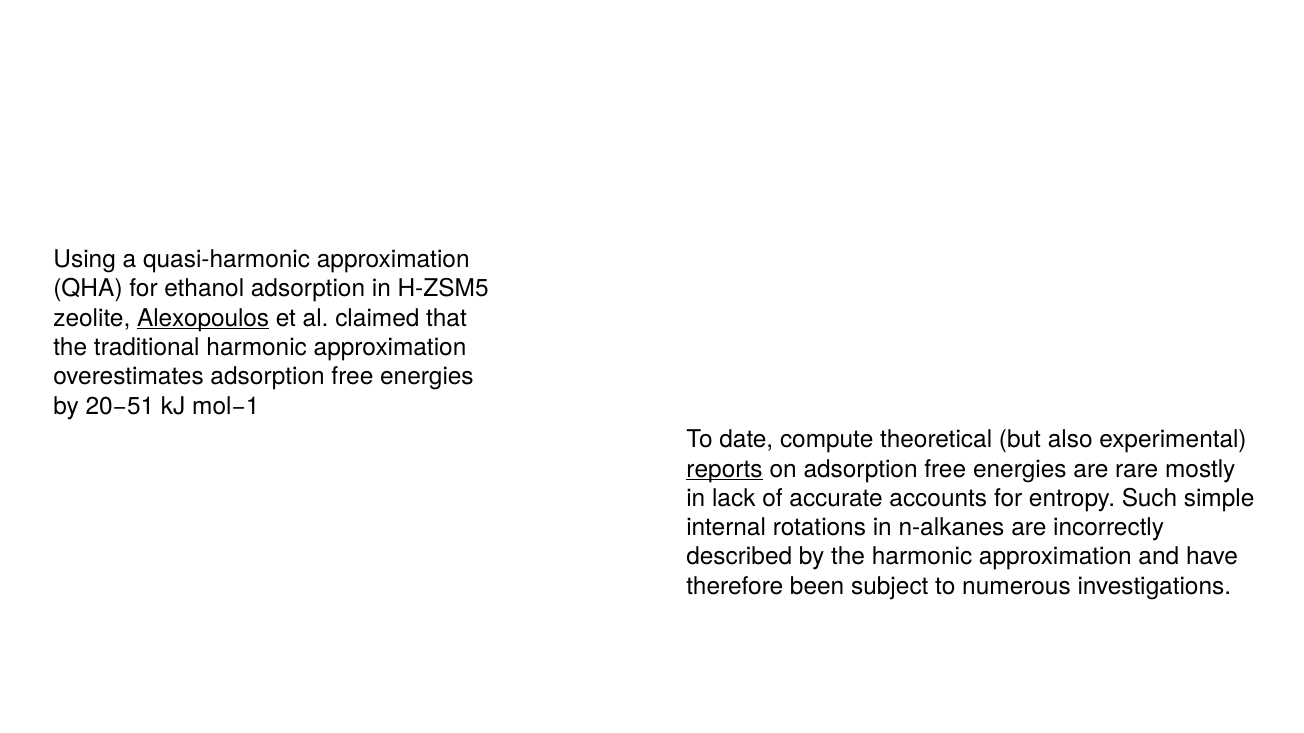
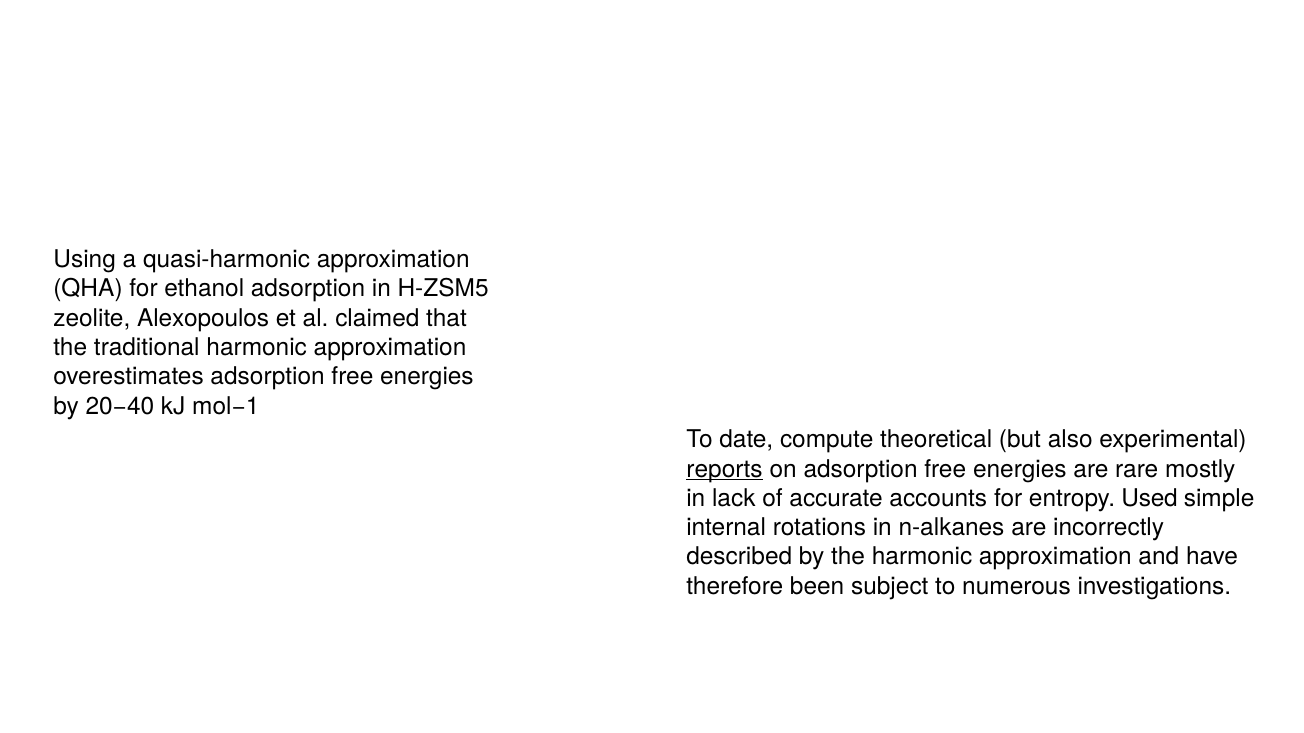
Alexopoulos underline: present -> none (203, 318)
20−51: 20−51 -> 20−40 (120, 406)
Such: Such -> Used (1150, 499)
